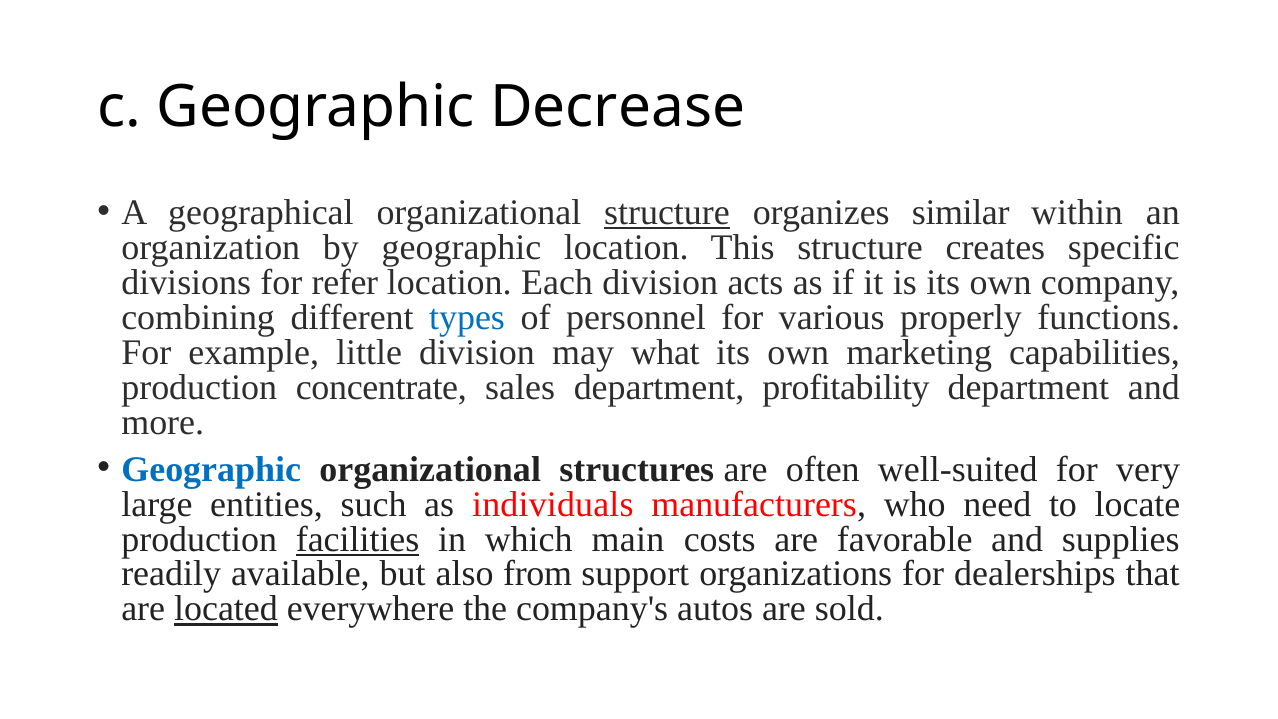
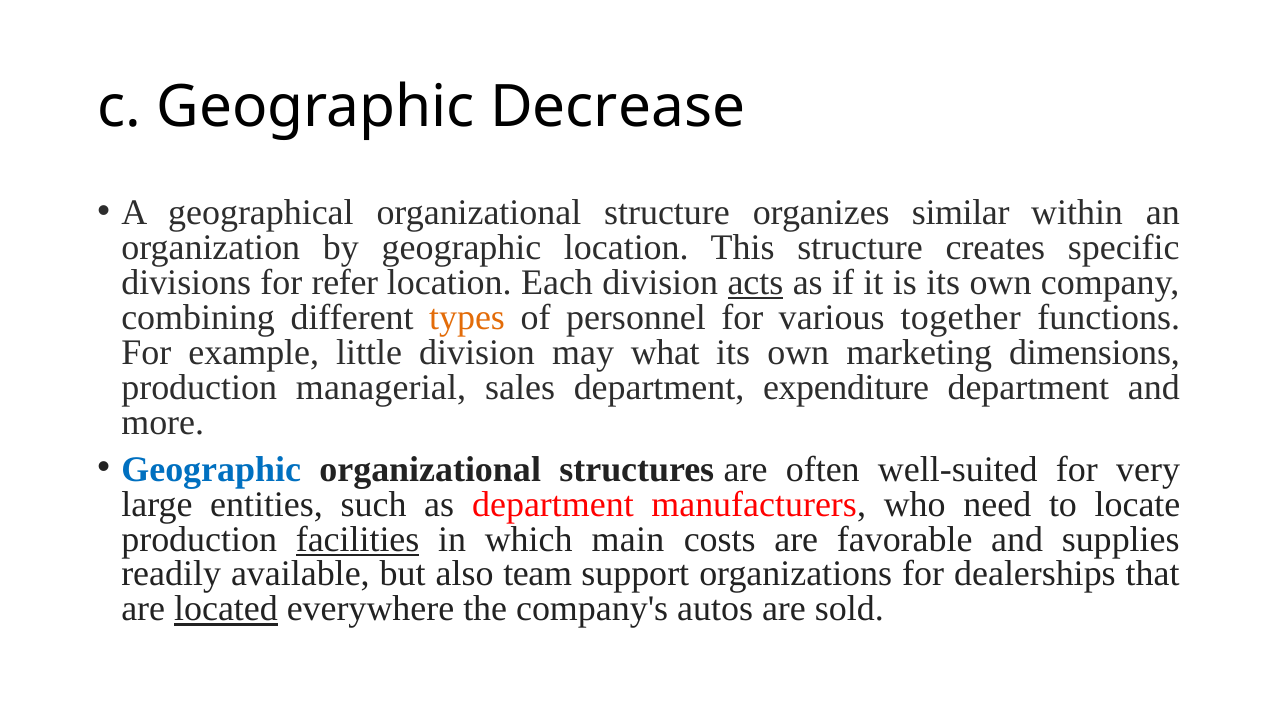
structure underline: present -> none (667, 212)
acts underline: none -> present (755, 282)
types colour: blue -> orange (467, 317)
properly: properly -> together (961, 317)
capabilities: capabilities -> dimensions (1094, 352)
concentrate: concentrate -> managerial (381, 387)
profitability: profitability -> expenditure (846, 387)
as individuals: individuals -> department (553, 504)
from: from -> team (538, 574)
